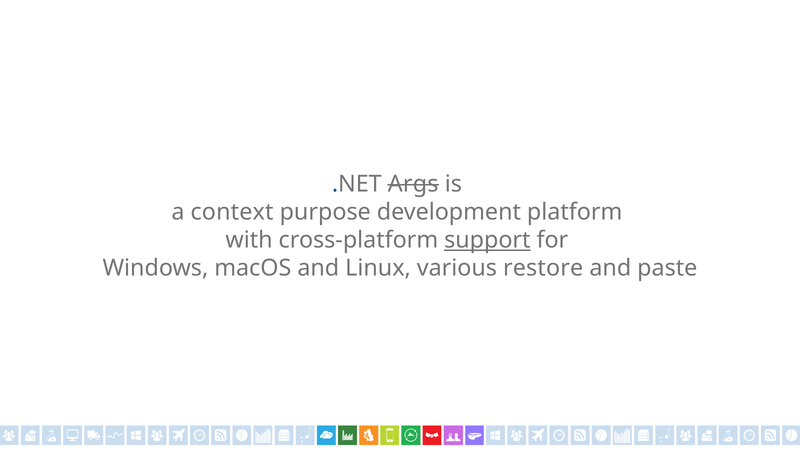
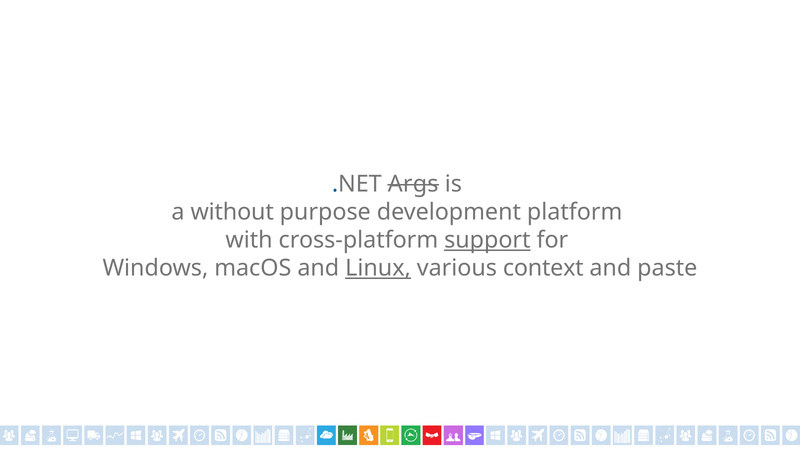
context: context -> without (232, 212)
Linux underline: none -> present (378, 268)
restore: restore -> context (543, 268)
